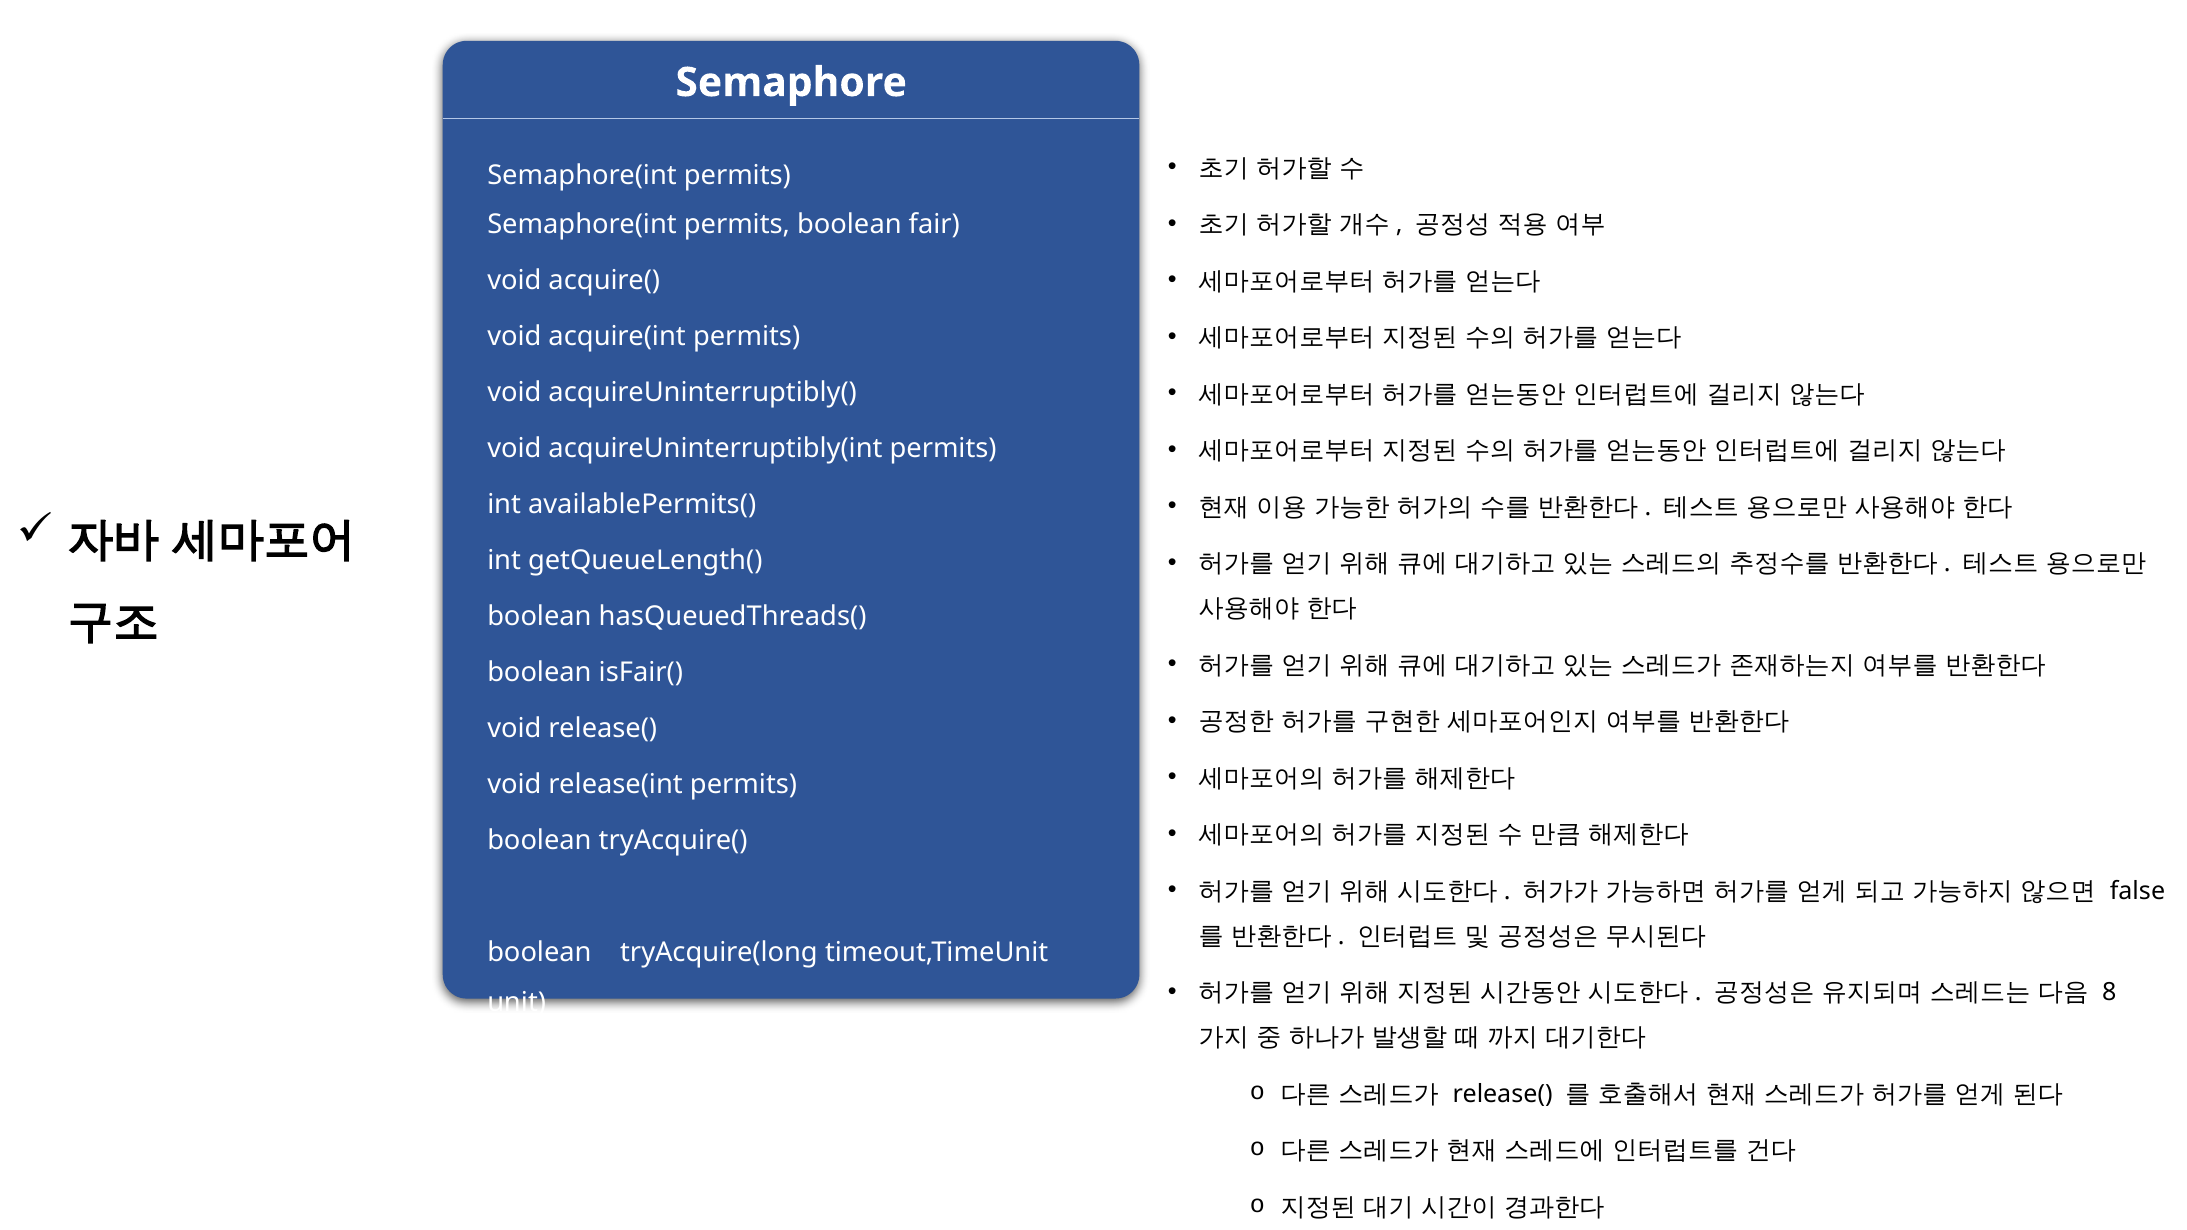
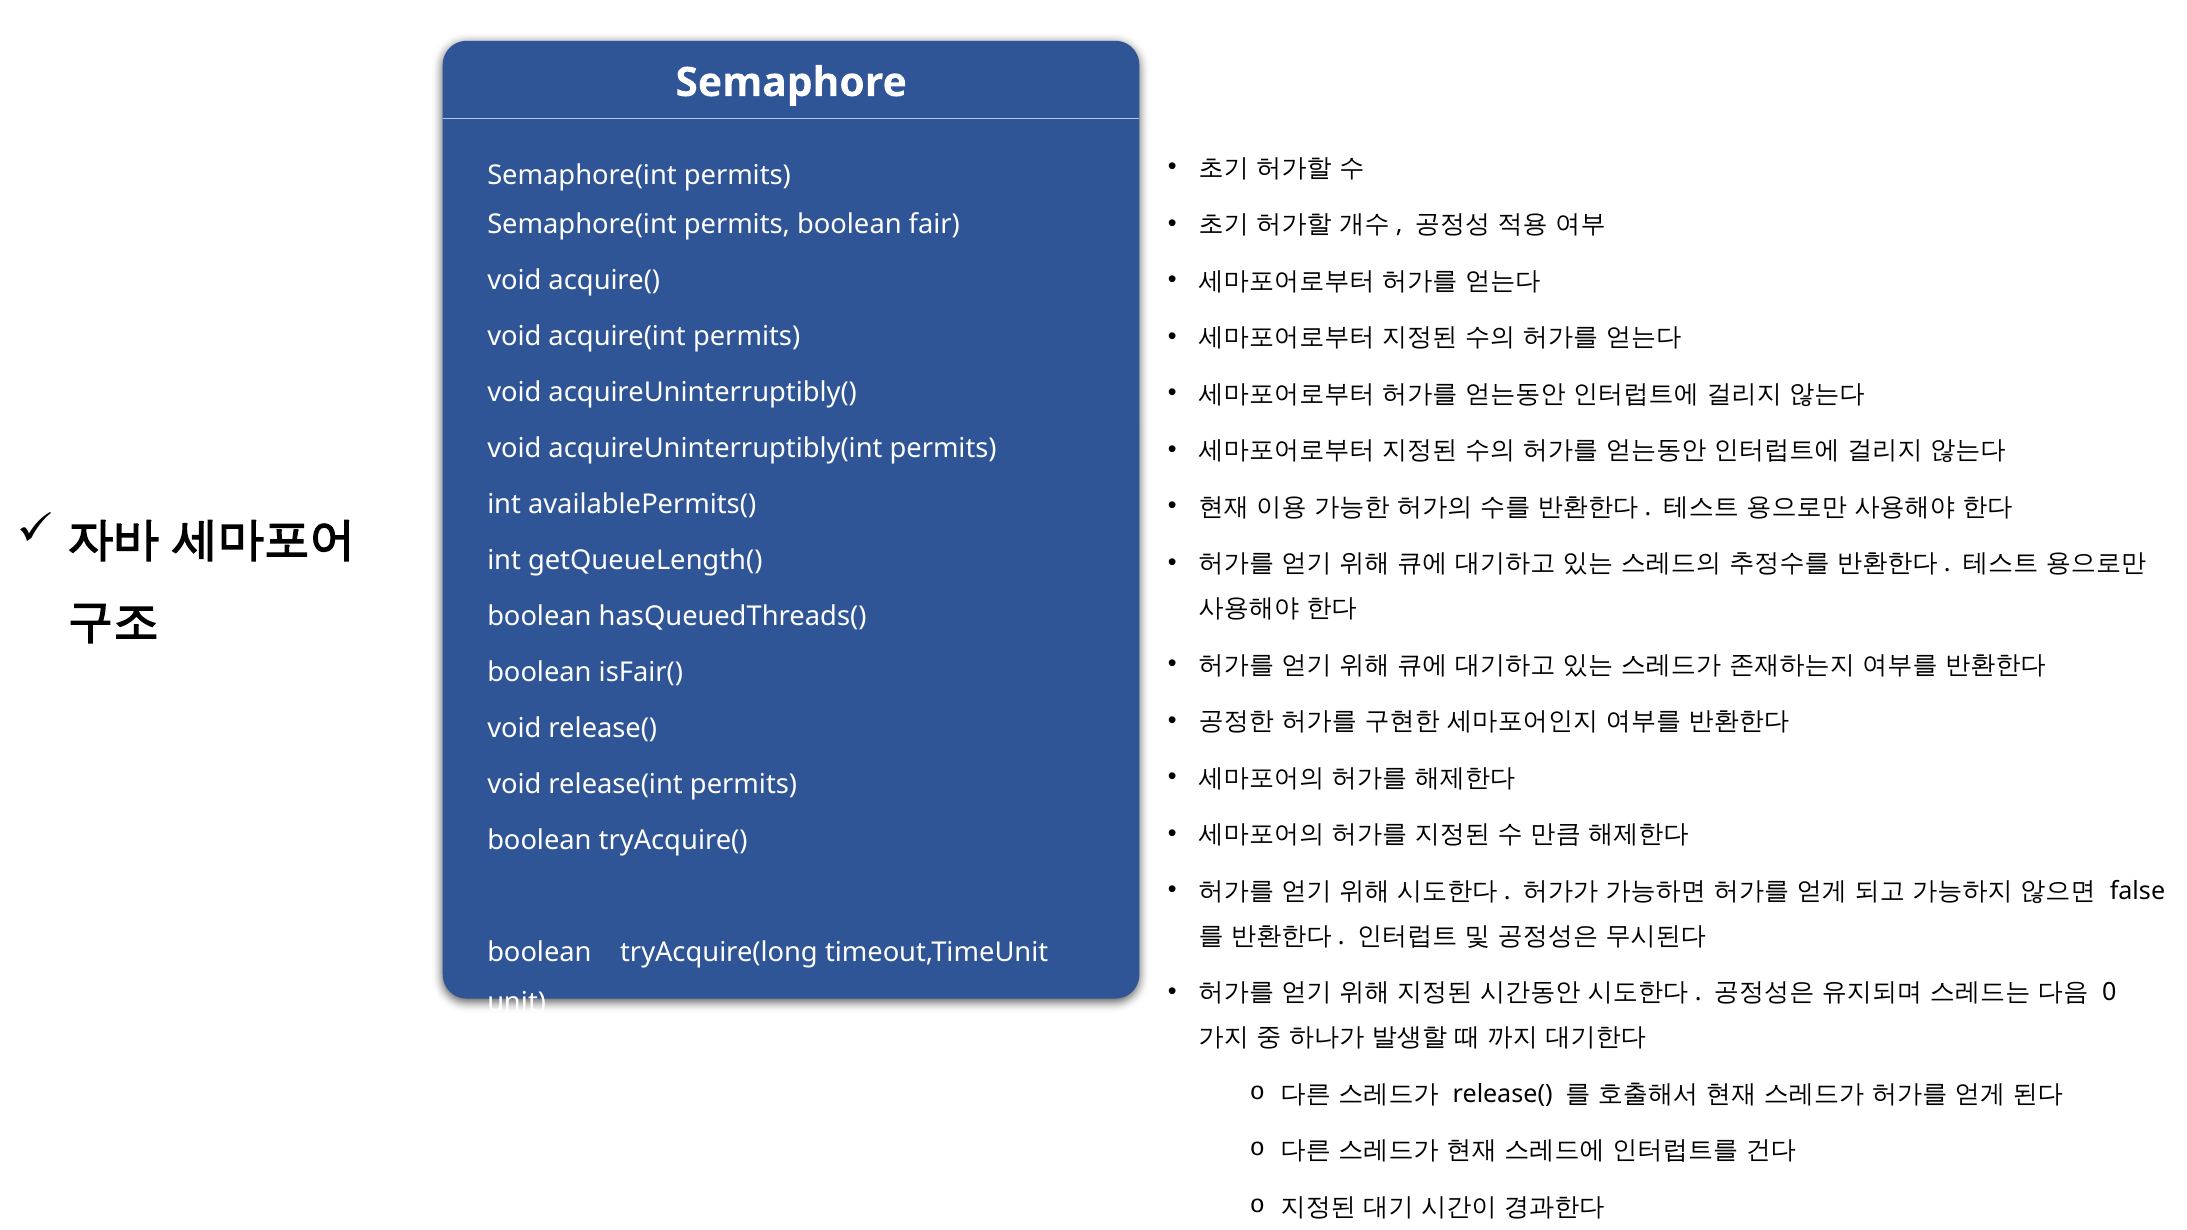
8: 8 -> 0 (2109, 993)
